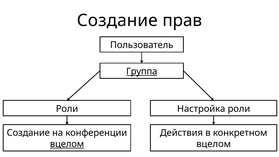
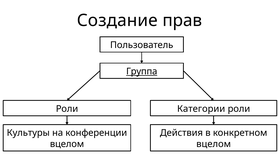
Настройка: Настройка -> Категории (201, 109)
Создание: Создание -> Культуры (28, 133)
вцелом underline: present -> none (67, 144)
